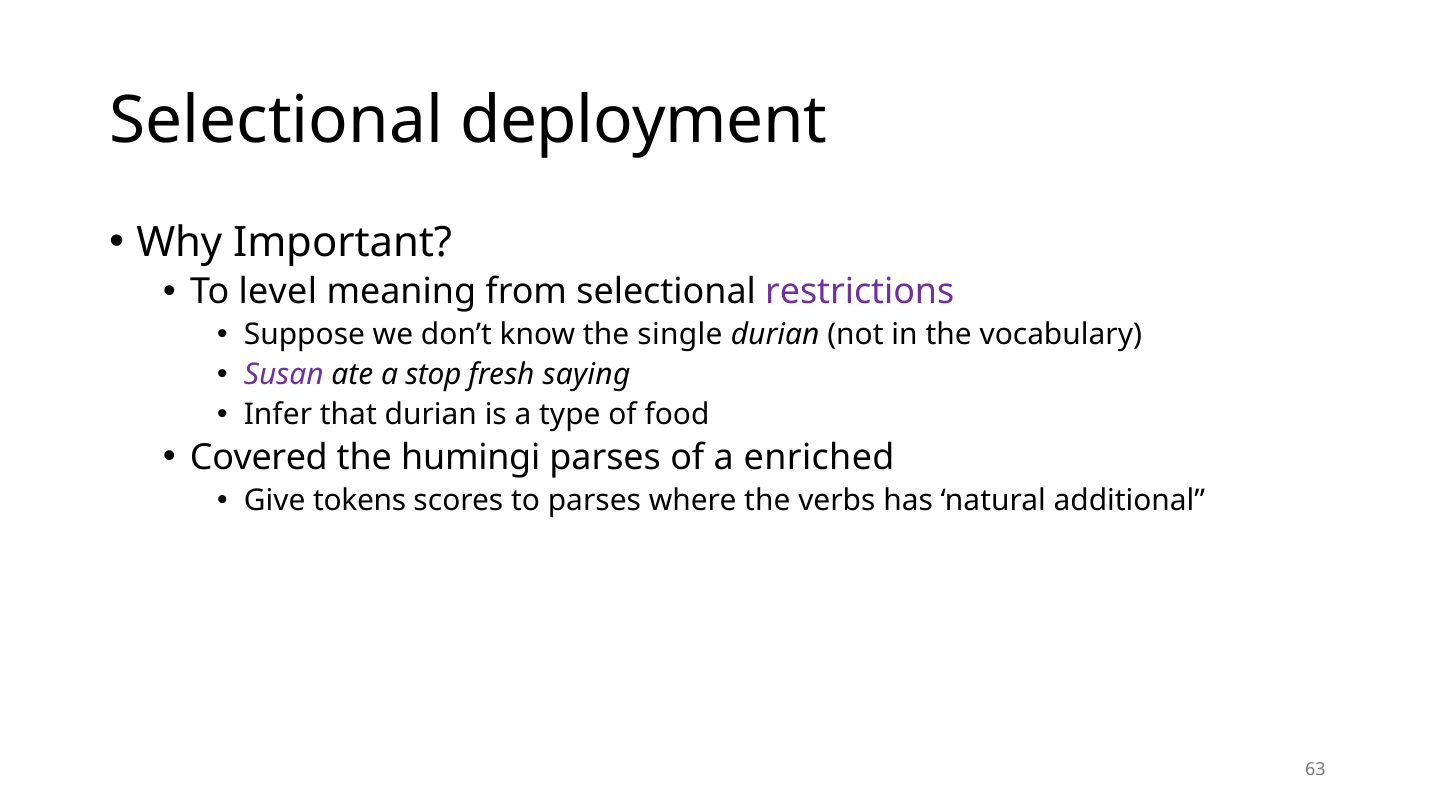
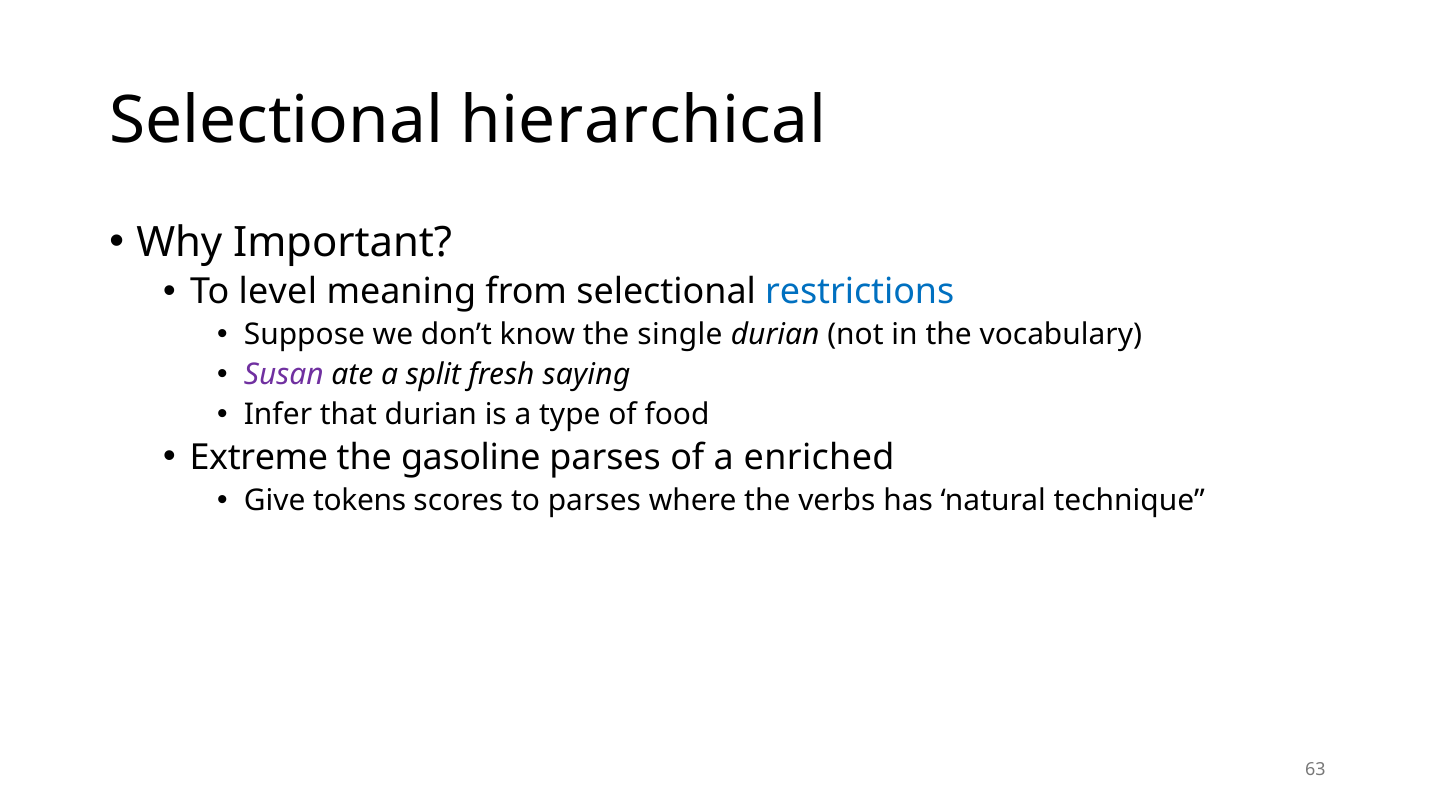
deployment: deployment -> hierarchical (643, 121)
restrictions colour: purple -> blue (860, 292)
stop: stop -> split (433, 375)
Covered: Covered -> Extreme (259, 458)
humingi: humingi -> gasoline (471, 458)
additional: additional -> technique (1129, 500)
